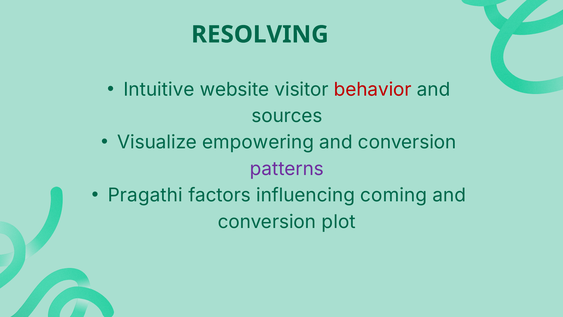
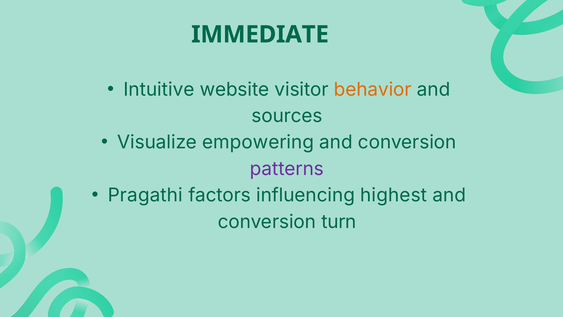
RESOLVING: RESOLVING -> IMMEDIATE (260, 34)
behavior colour: red -> orange (373, 89)
coming: coming -> highest (394, 195)
plot: plot -> turn (339, 222)
